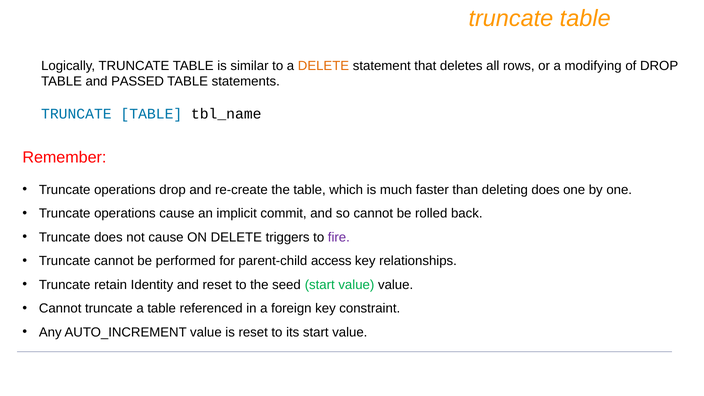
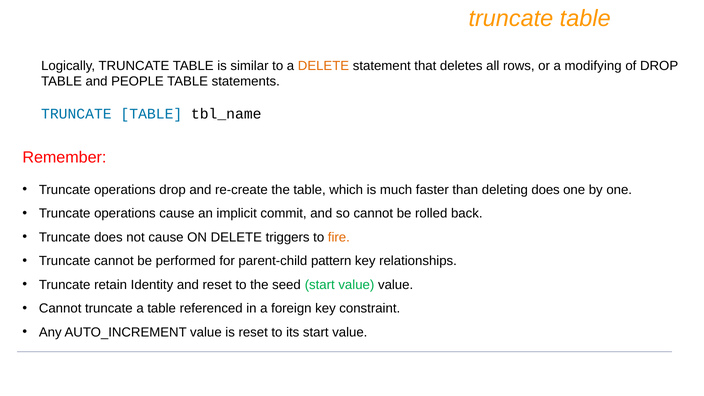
PASSED: PASSED -> PEOPLE (138, 82)
fire colour: purple -> orange (339, 237)
access: access -> pattern (331, 261)
